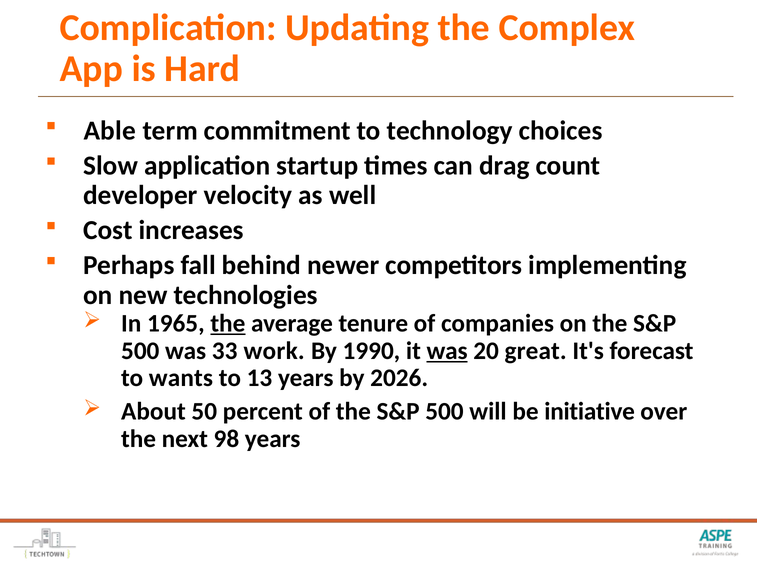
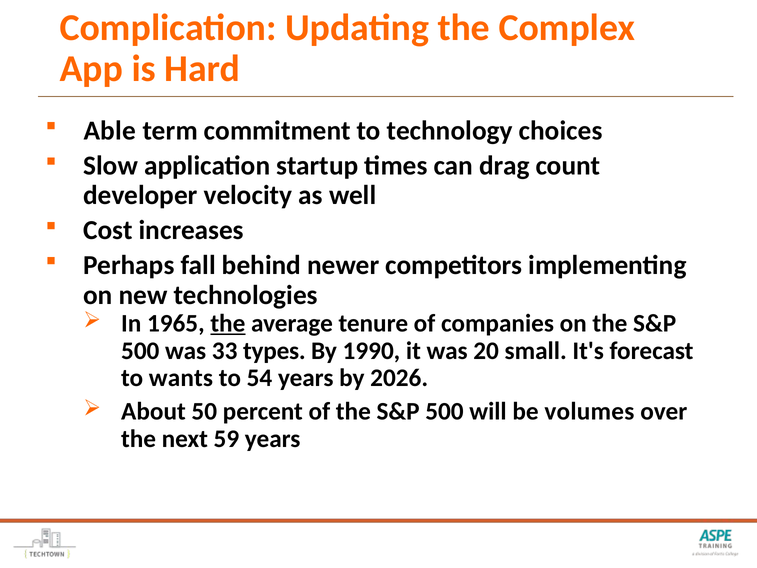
work: work -> types (274, 351)
was underline: present -> none (447, 351)
great: great -> small (536, 351)
13: 13 -> 54 (259, 378)
initiative: initiative -> volumes (589, 411)
98: 98 -> 59 (226, 439)
